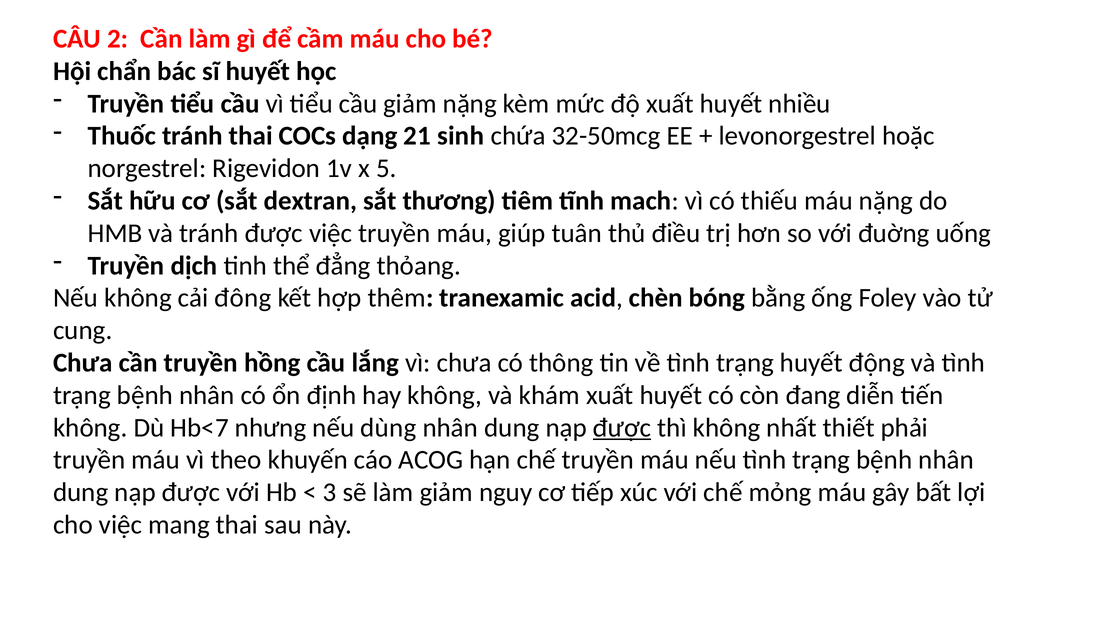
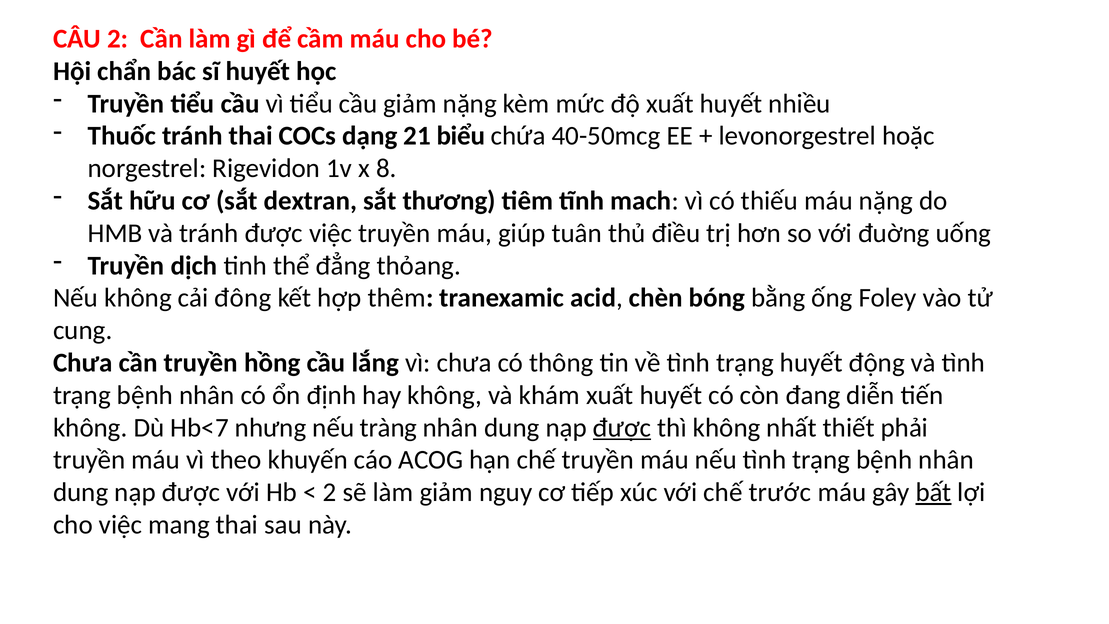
sinh: sinh -> biểu (461, 136)
32-50mcg: 32-50mcg -> 40-50mcg (606, 136)
5: 5 -> 8 (386, 168)
dùng: dùng -> tràng (389, 427)
3: 3 -> 2 (330, 492)
mỏng: mỏng -> trước (780, 492)
bất underline: none -> present (934, 492)
